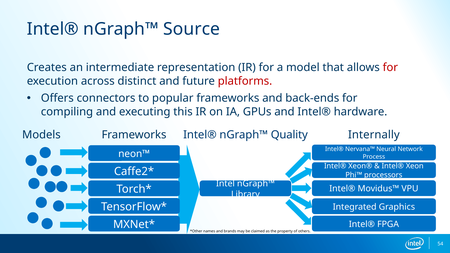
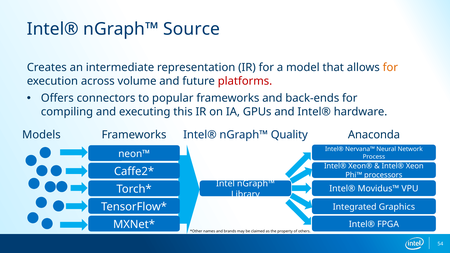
for colour: red -> orange (390, 68)
distinct: distinct -> volume (137, 81)
Internally: Internally -> Anaconda (374, 135)
